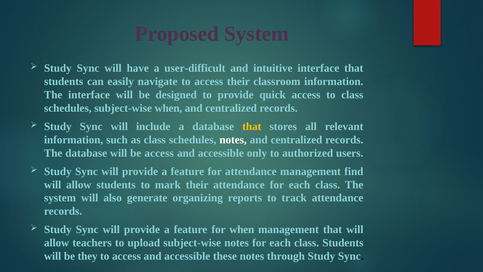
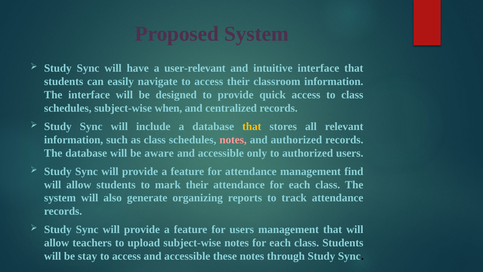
user-difficult: user-difficult -> user-relevant (195, 68)
notes colour: white -> pink (233, 140)
centralized: centralized -> authorized (296, 140)
be access: access -> aware (159, 153)
for when: when -> users (242, 229)
they: they -> stay (88, 256)
